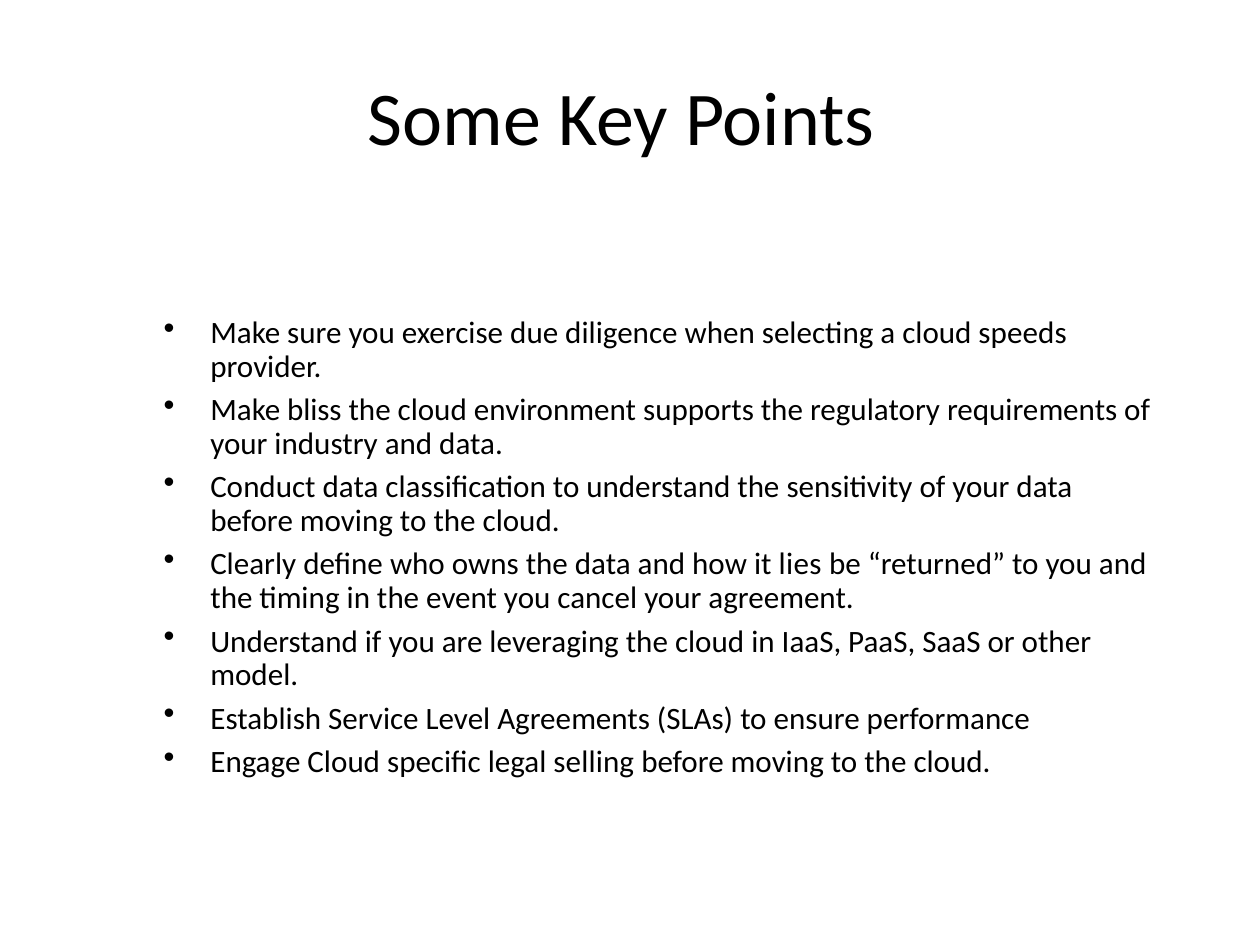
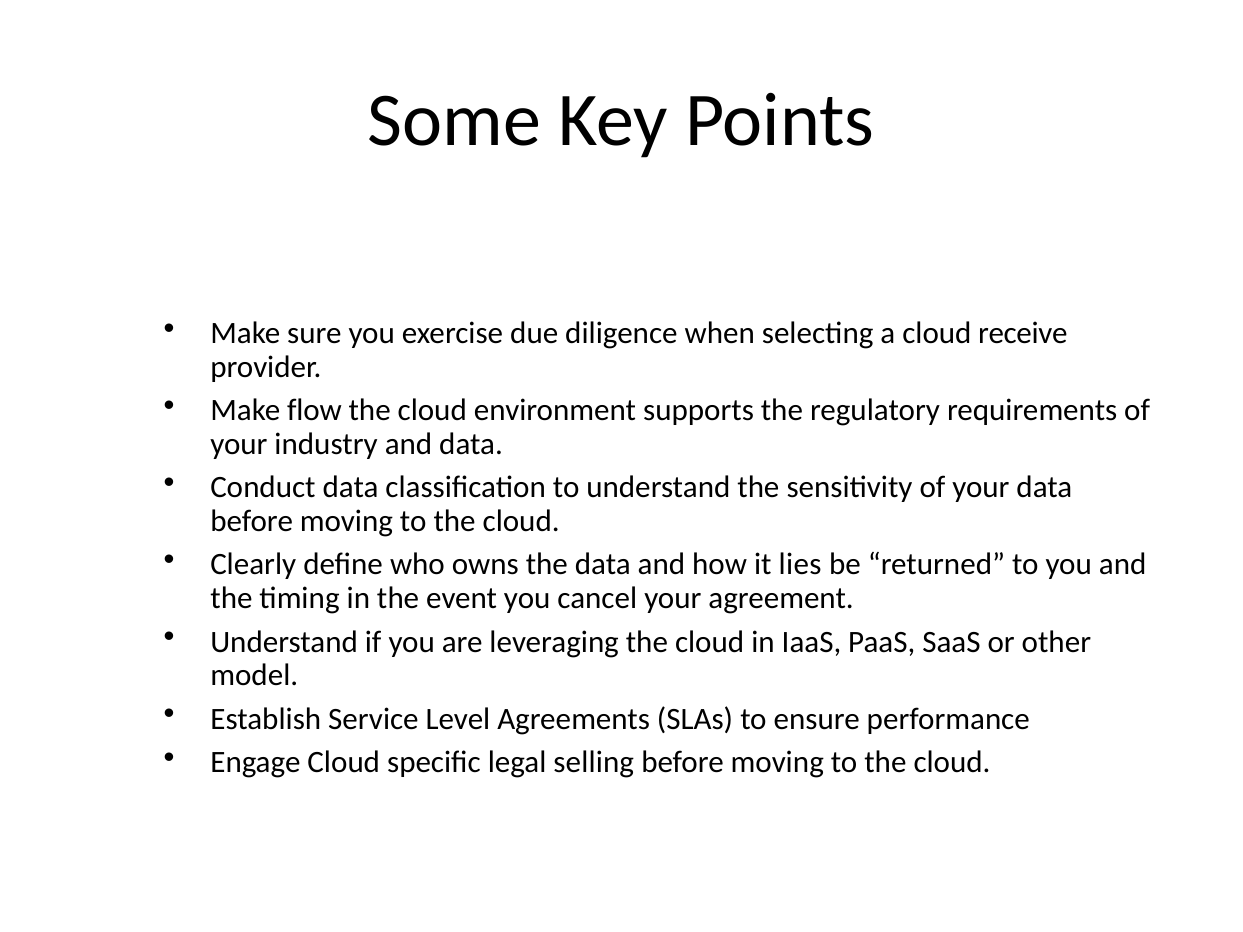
speeds: speeds -> receive (1023, 334)
bliss: bliss -> flow (314, 411)
